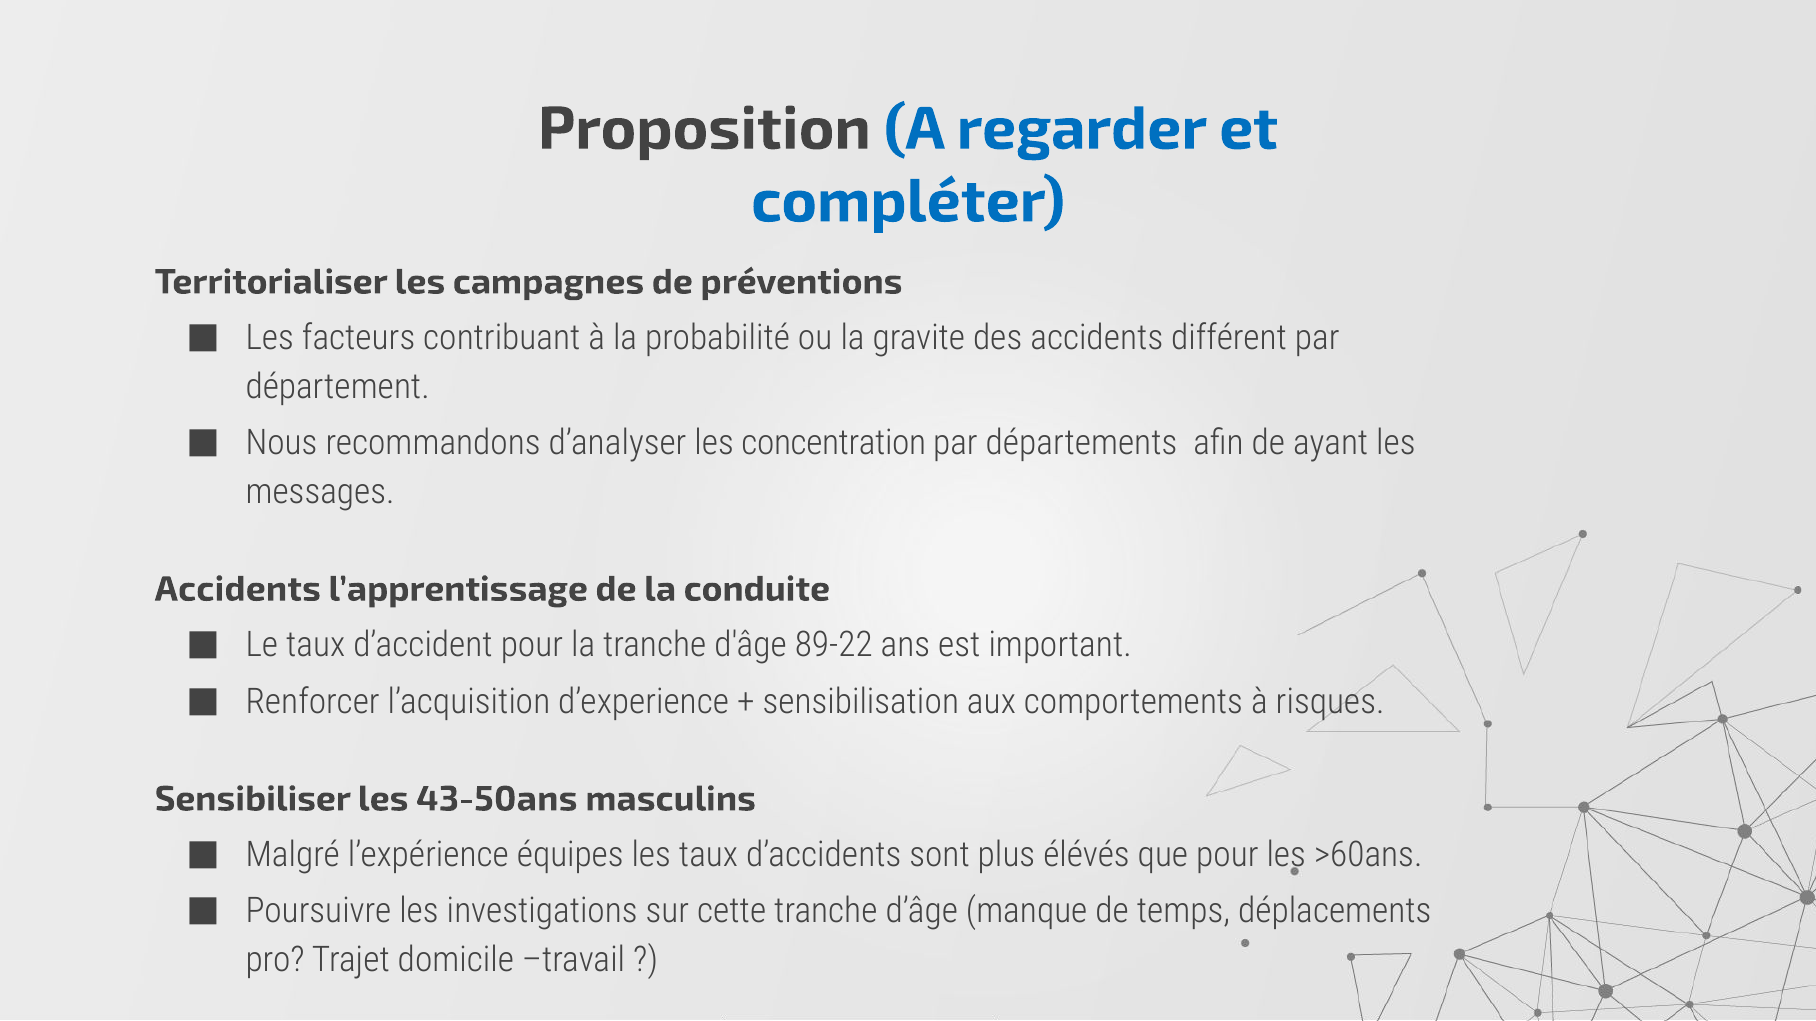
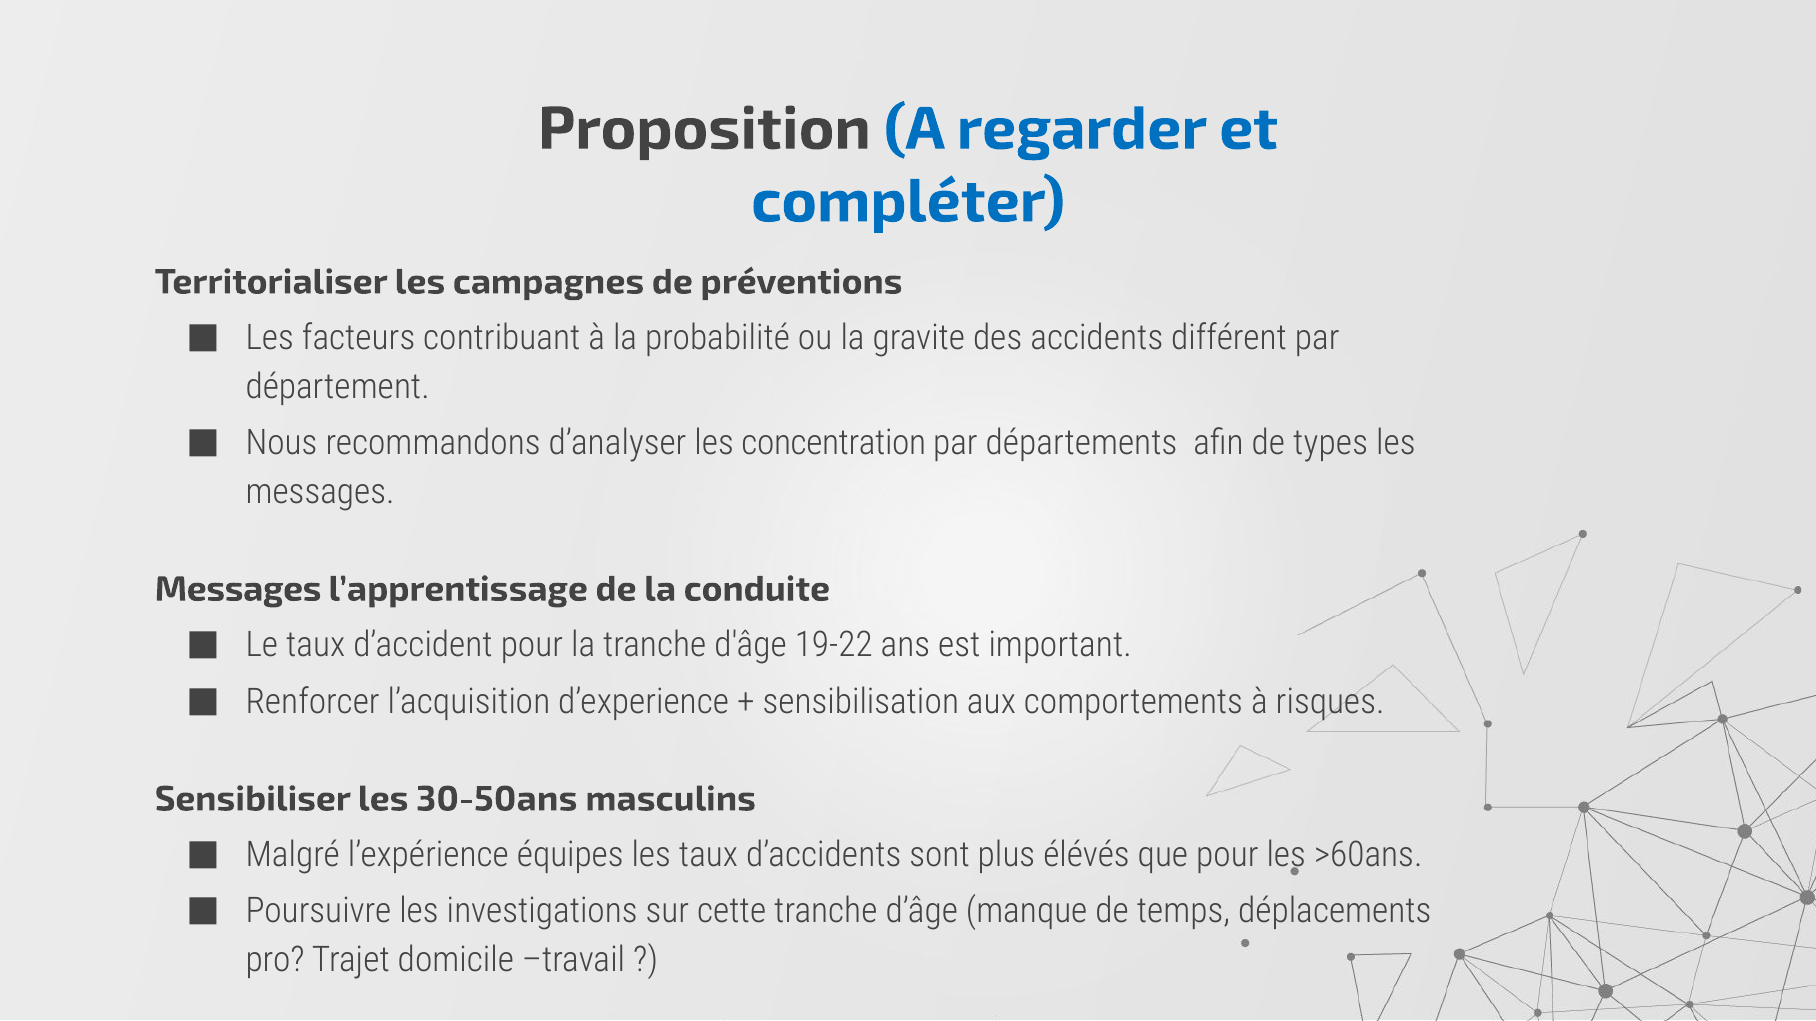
ayant: ayant -> types (1331, 443)
Accidents: Accidents -> Messages (238, 589)
89-22: 89-22 -> 19-22 (834, 646)
43-50ans: 43-50ans -> 30-50ans (497, 799)
